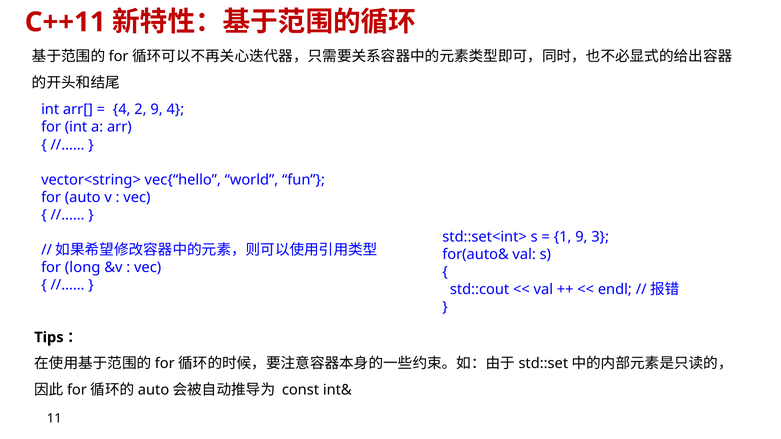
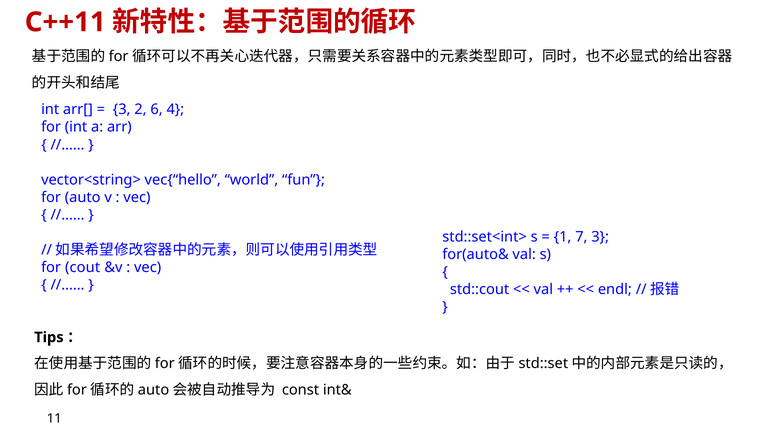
4: 4 -> 3 (122, 110)
2 9: 9 -> 6 (157, 110)
1 9: 9 -> 7 (581, 237)
long: long -> cout (83, 268)
